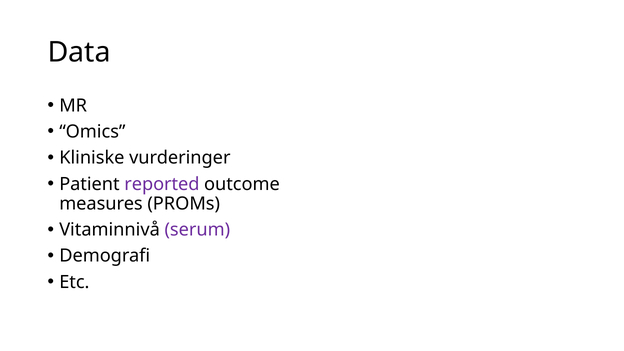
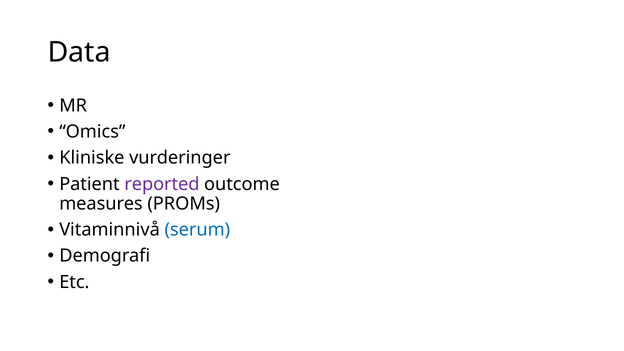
serum colour: purple -> blue (197, 230)
